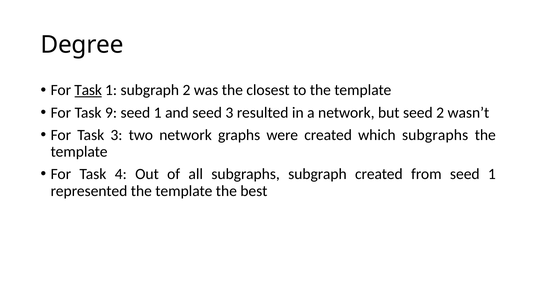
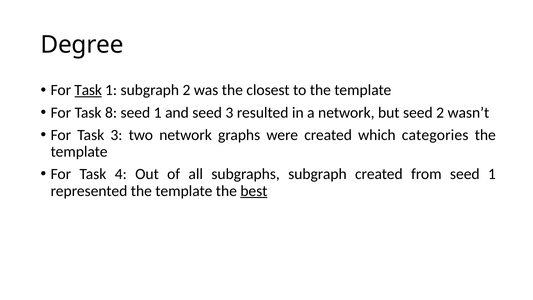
9: 9 -> 8 (111, 112)
which subgraphs: subgraphs -> categories (435, 135)
best underline: none -> present (254, 191)
